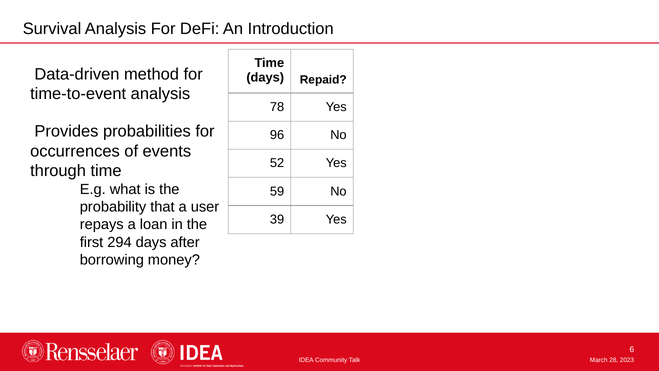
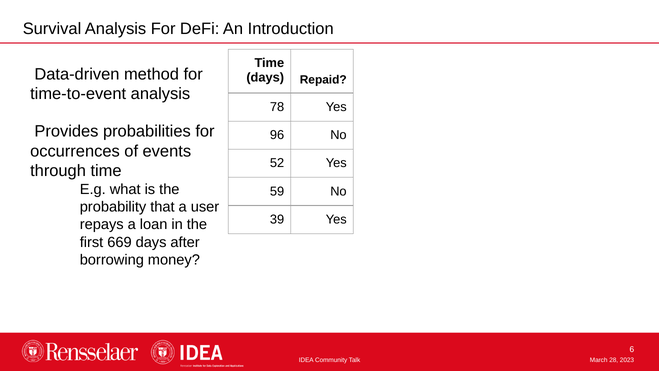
294: 294 -> 669 (120, 242)
